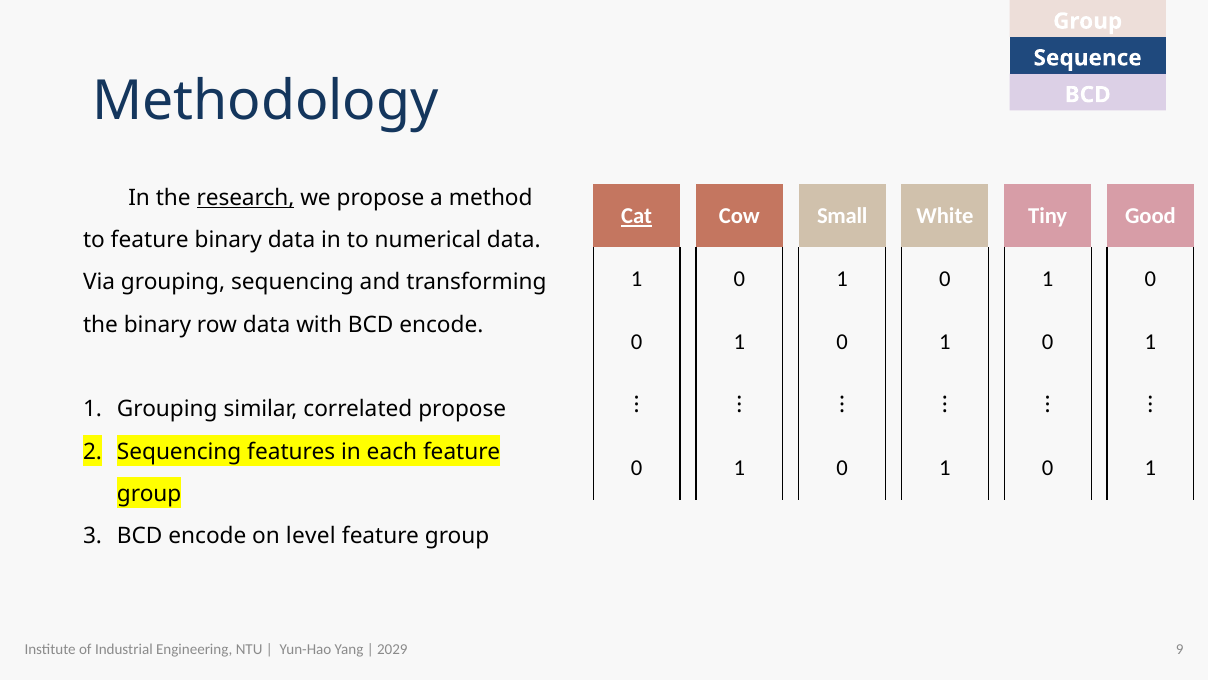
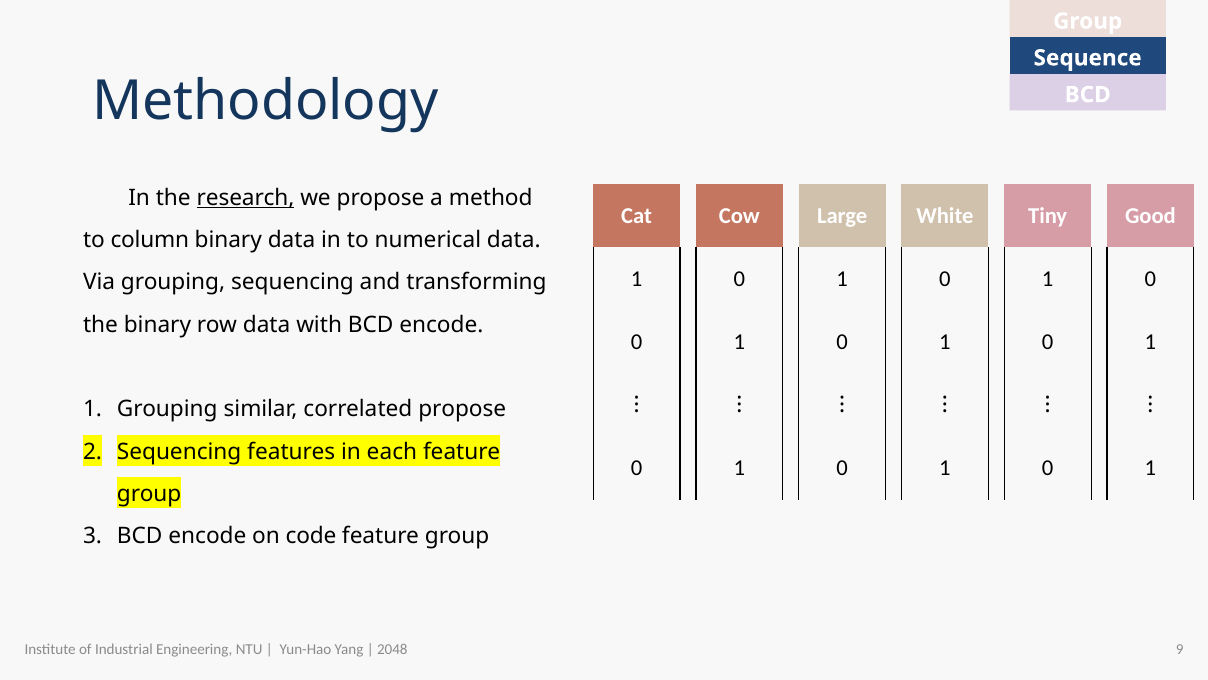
Cat underline: present -> none (637, 216)
Small: Small -> Large (842, 216)
to feature: feature -> column (150, 240)
level: level -> code (311, 536)
2029: 2029 -> 2048 (392, 649)
